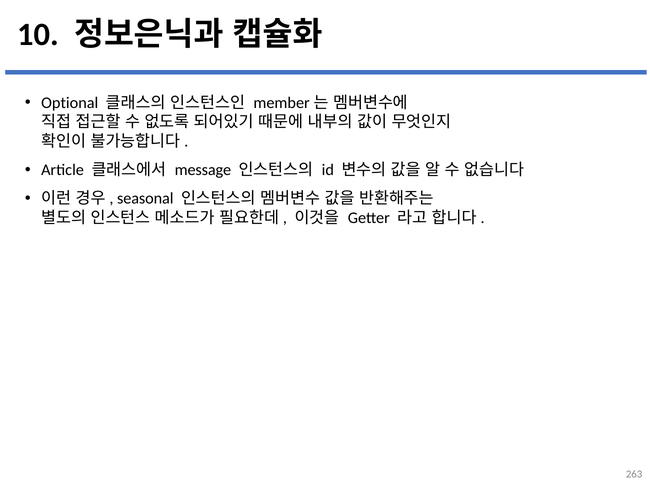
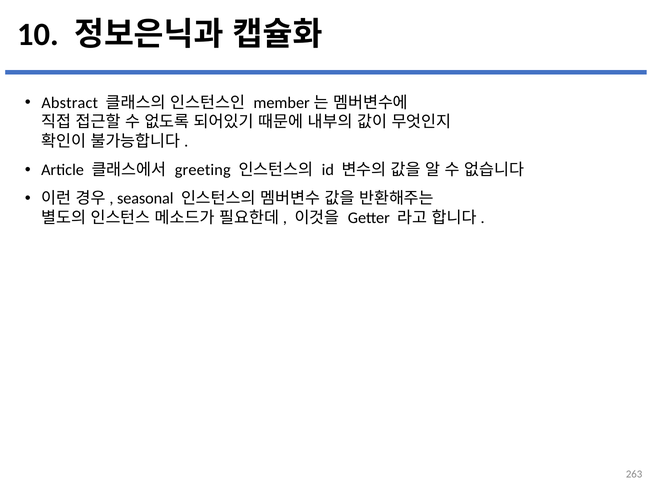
Optional: Optional -> Abstract (70, 103)
message: message -> greeting (203, 170)
